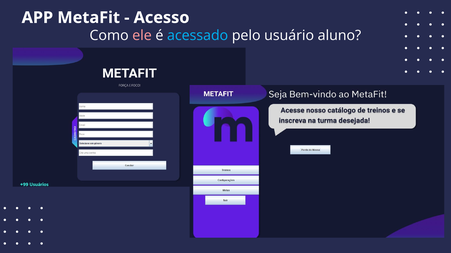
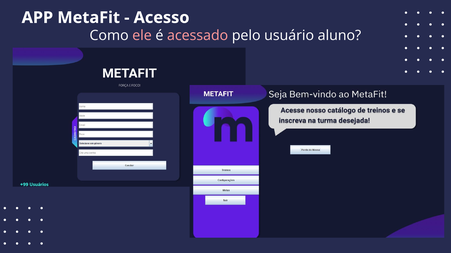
acessado colour: light blue -> pink (198, 36)
